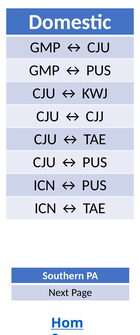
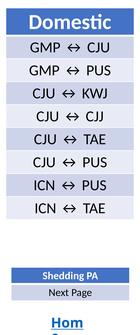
Southern: Southern -> Shedding (63, 276)
